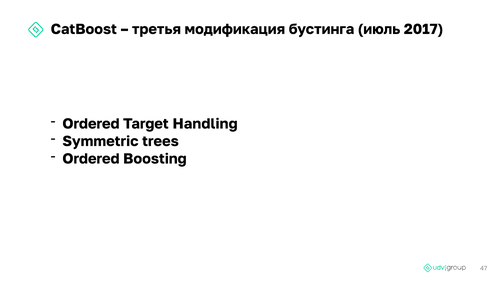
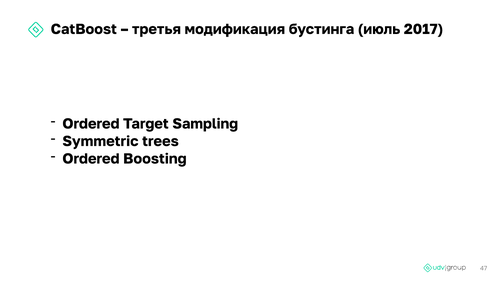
Handling: Handling -> Sampling (205, 124)
